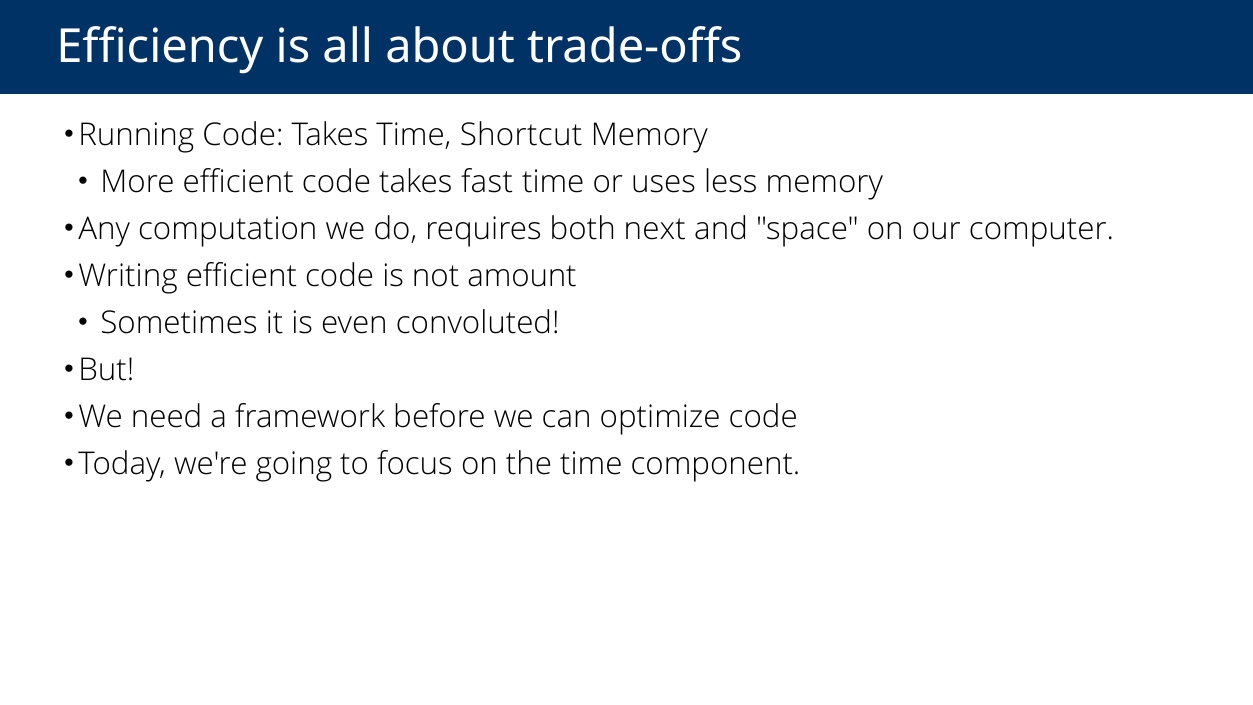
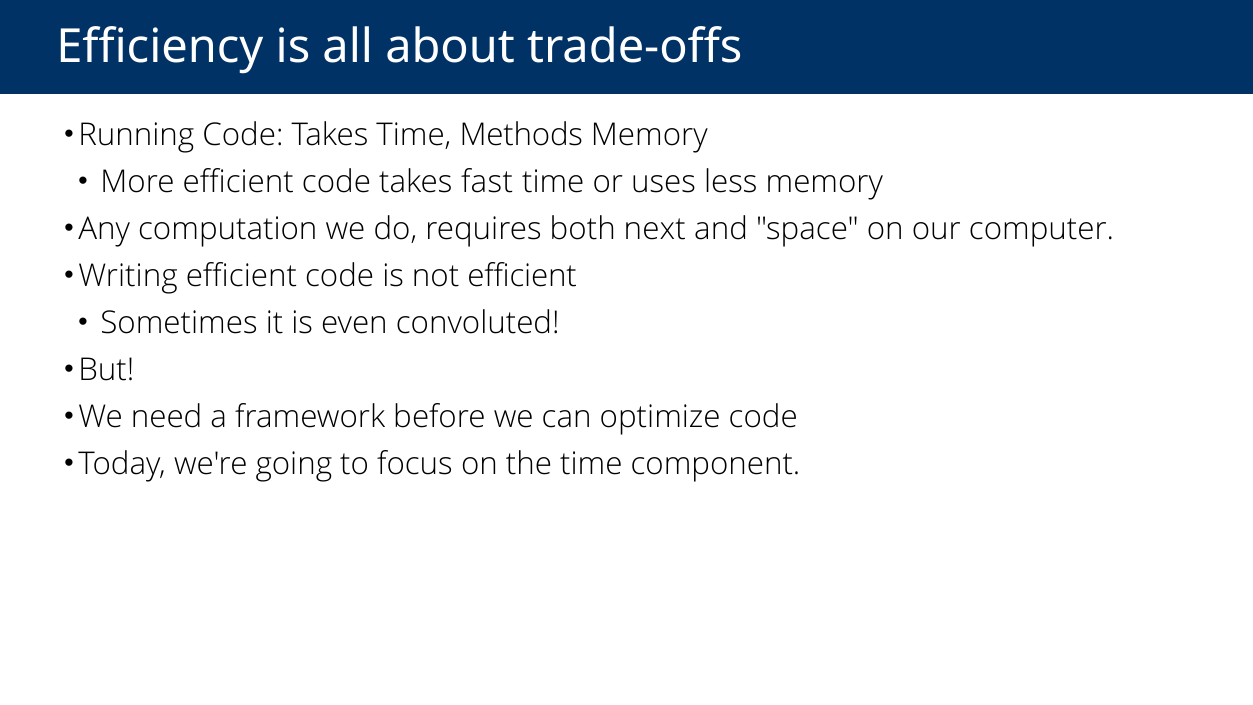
Shortcut: Shortcut -> Methods (521, 135)
not amount: amount -> efficient (522, 276)
